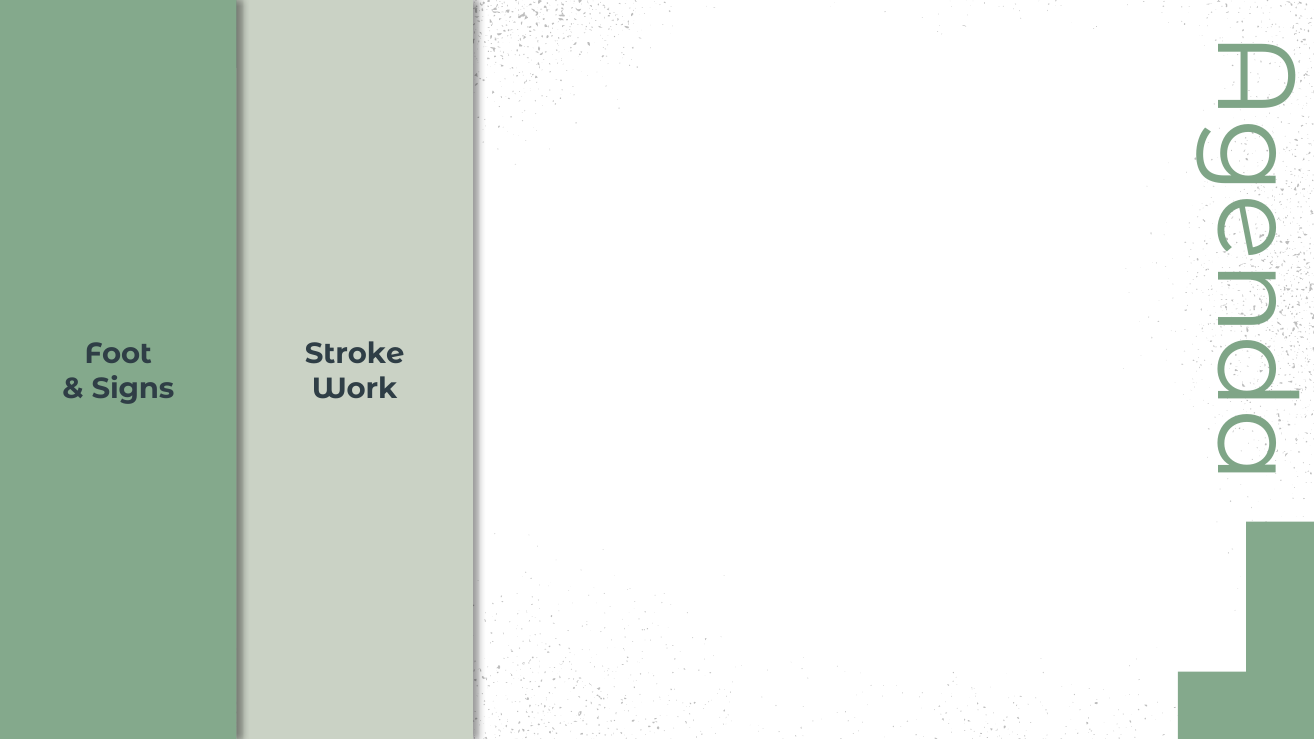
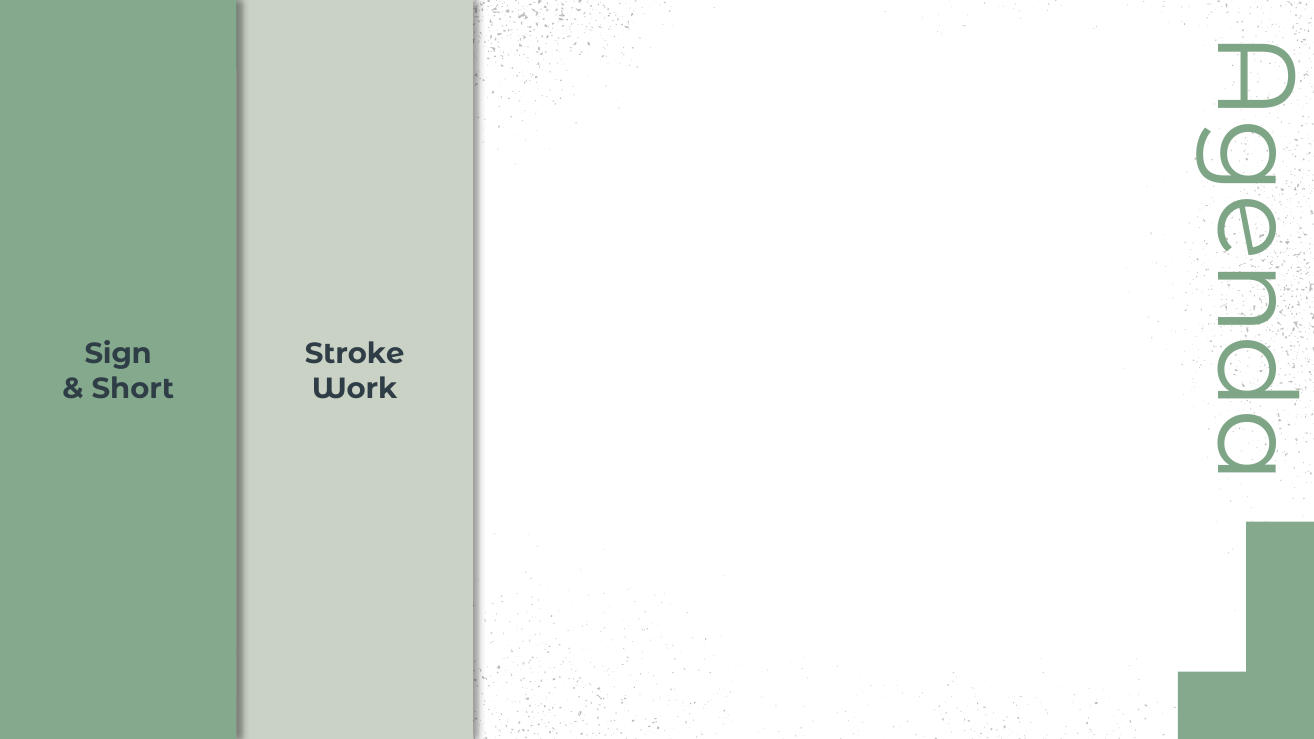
Foot: Foot -> Sign (118, 354)
Signs: Signs -> Short (133, 389)
